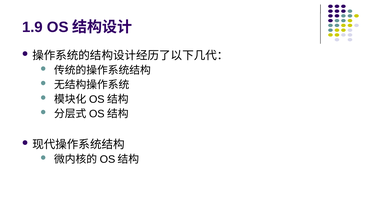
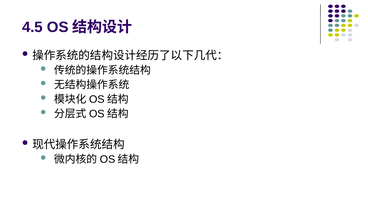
1.9: 1.9 -> 4.5 (32, 27)
